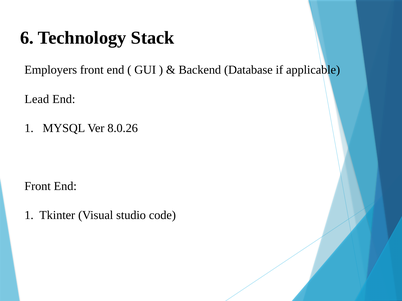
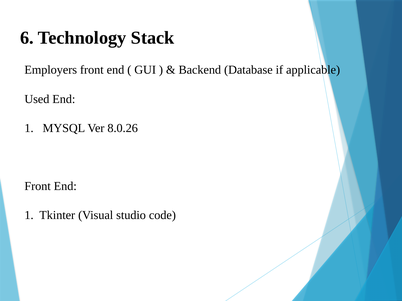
Lead: Lead -> Used (37, 99)
